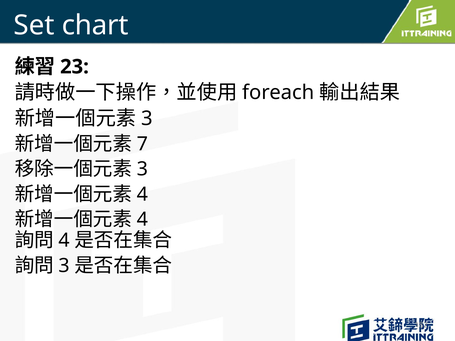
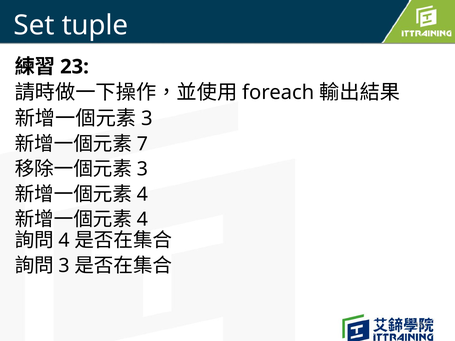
chart: chart -> tuple (95, 25)
